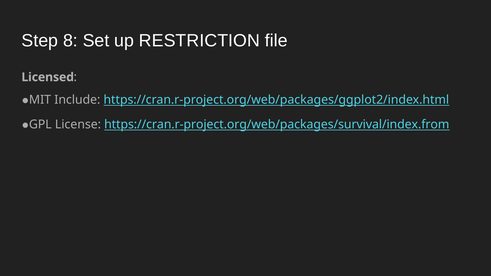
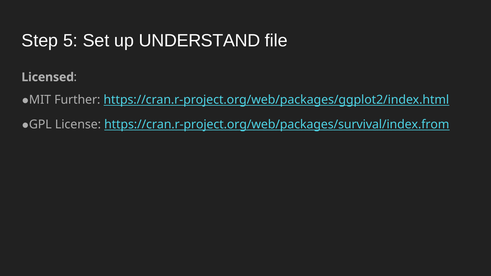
8: 8 -> 5 (70, 41)
RESTRICTION: RESTRICTION -> UNDERSTAND (200, 41)
Include: Include -> Further (77, 100)
